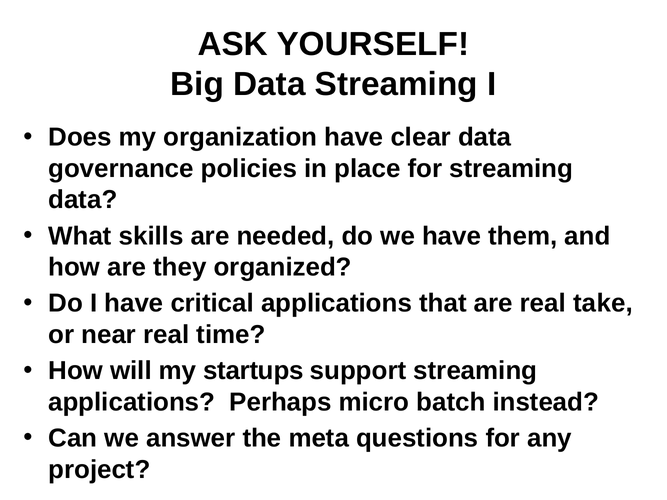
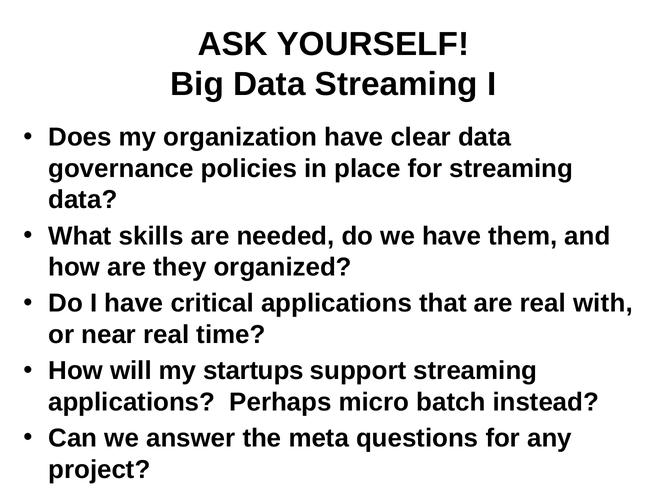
take: take -> with (603, 304)
